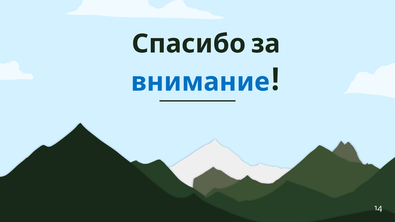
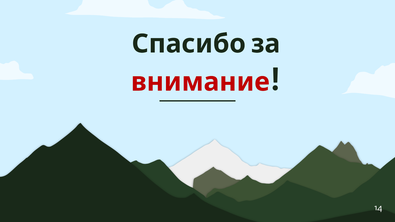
внимание colour: blue -> red (200, 82)
